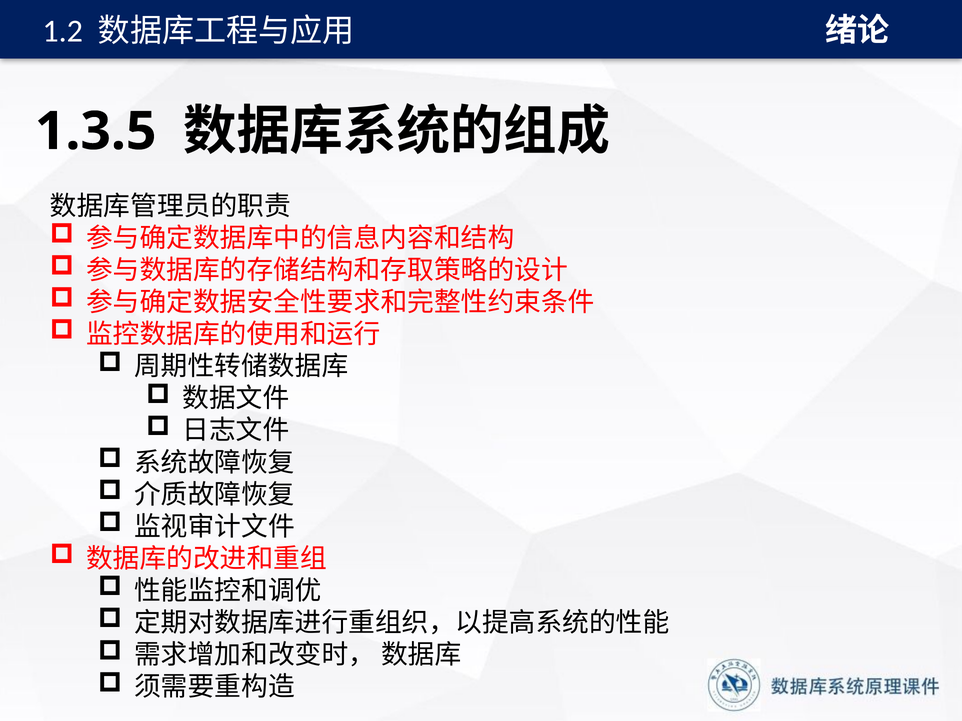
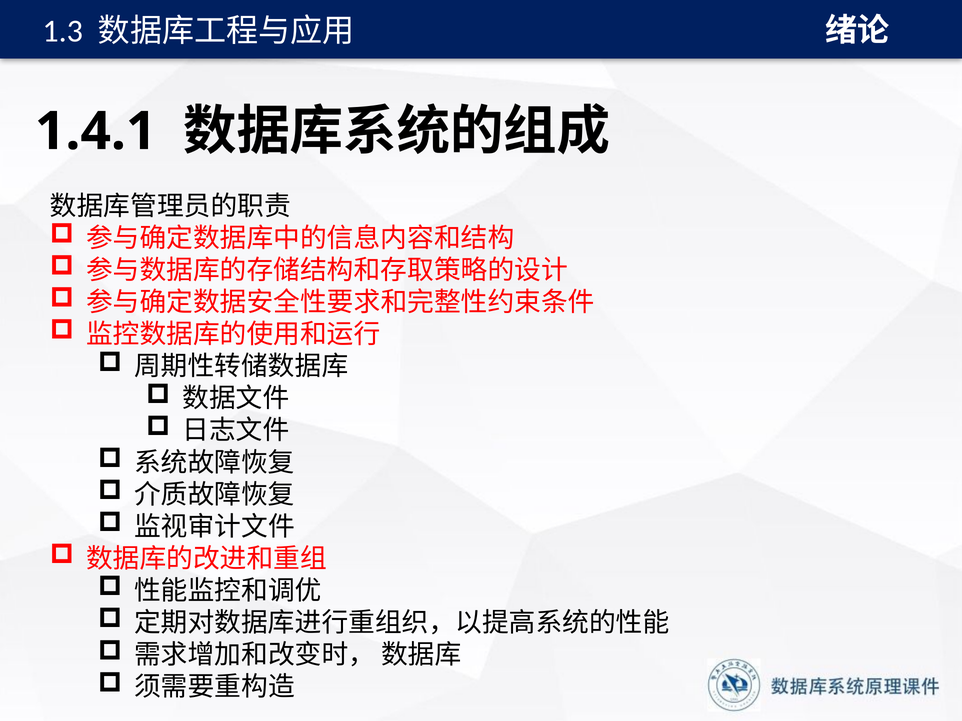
1.2: 1.2 -> 1.3 (63, 31)
1.3.5: 1.3.5 -> 1.4.1 (96, 132)
